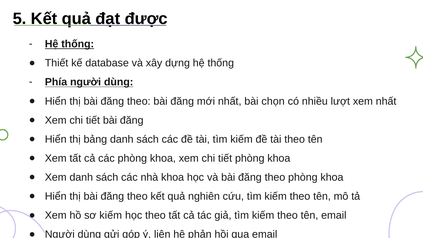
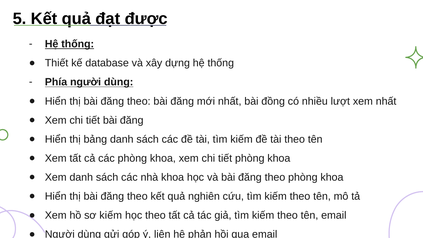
chọn: chọn -> đồng (273, 101)
